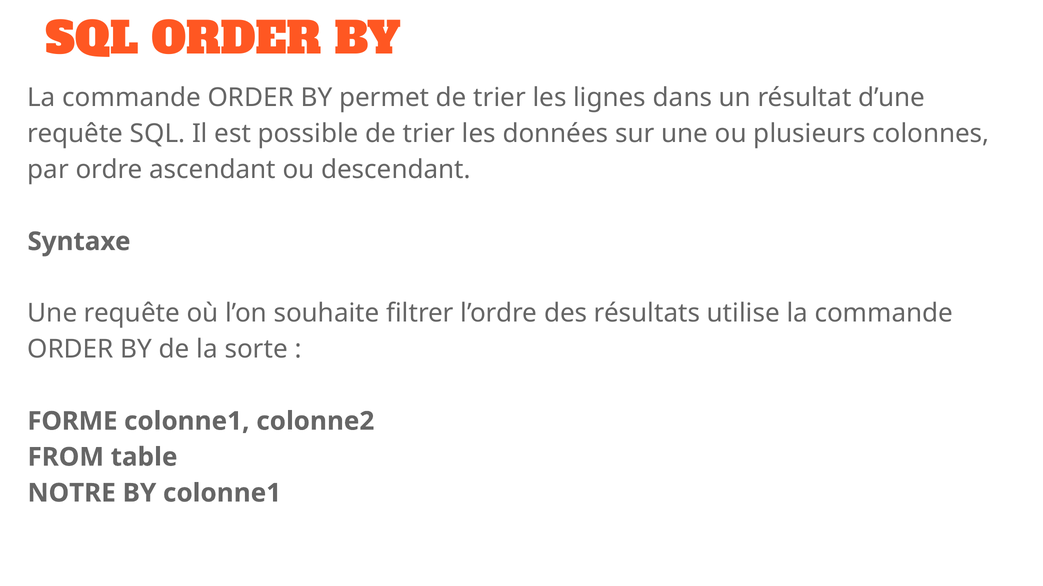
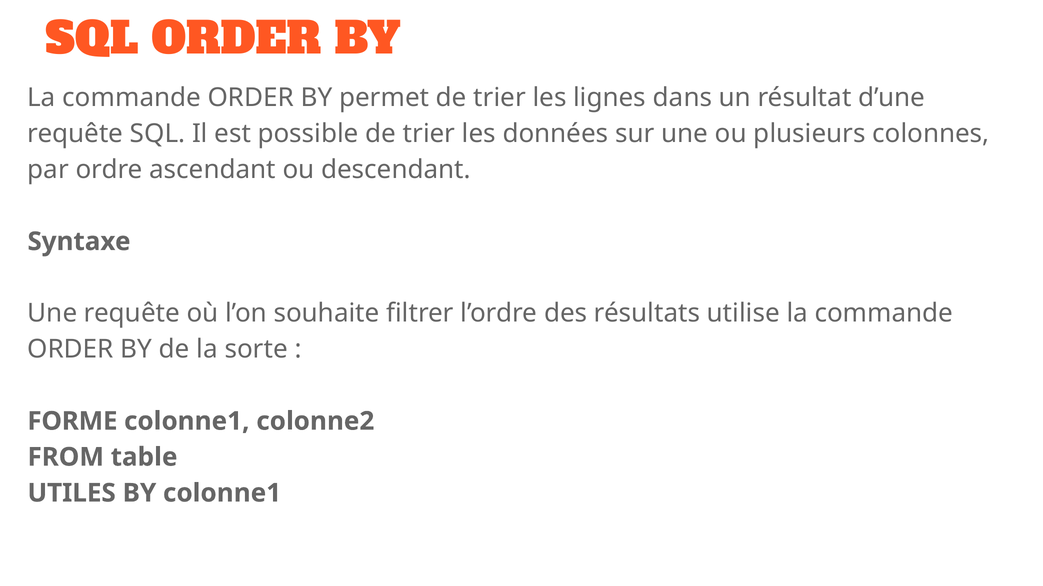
NOTRE: NOTRE -> UTILES (72, 494)
